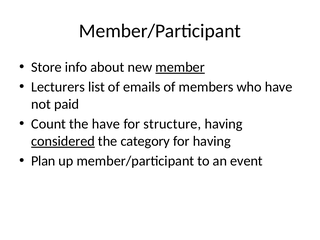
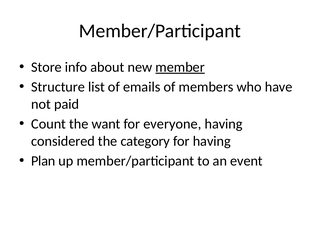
Lecturers: Lecturers -> Structure (58, 87)
the have: have -> want (106, 124)
structure: structure -> everyone (172, 124)
considered underline: present -> none (63, 141)
